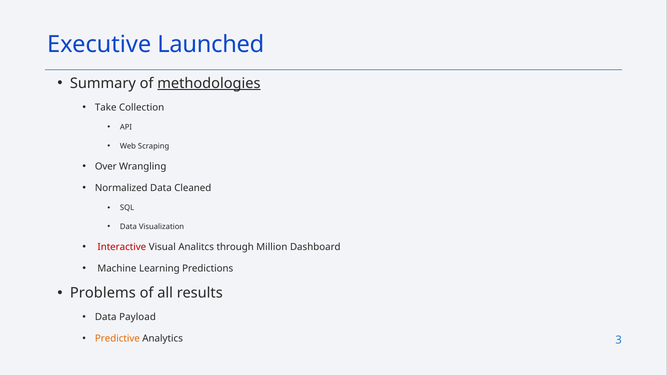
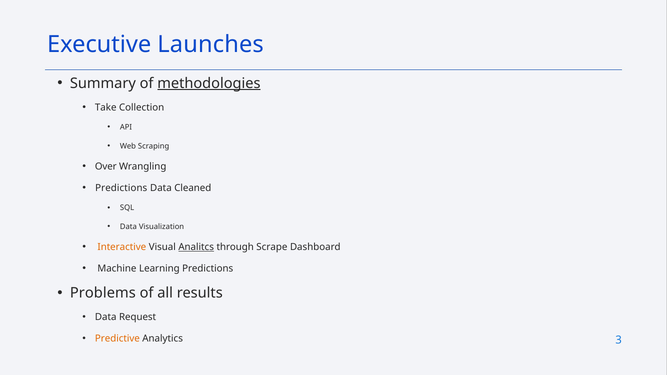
Launched: Launched -> Launches (211, 45)
Normalized: Normalized -> Predictions (121, 188)
Interactive colour: red -> orange (122, 247)
Analitcs underline: none -> present (196, 247)
Million: Million -> Scrape (272, 247)
Payload: Payload -> Request (138, 317)
